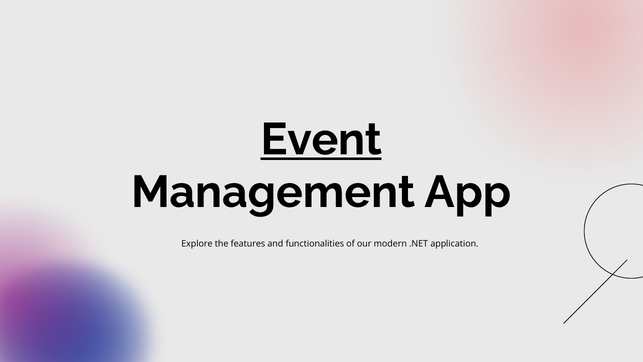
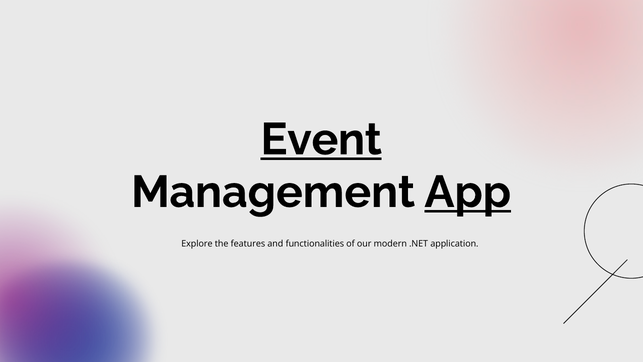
App underline: none -> present (468, 192)
